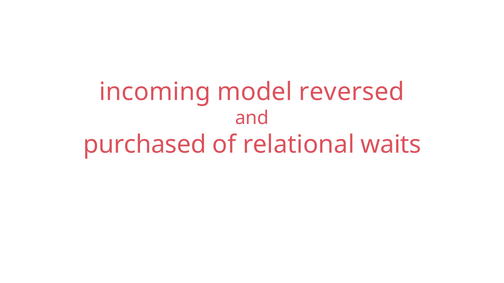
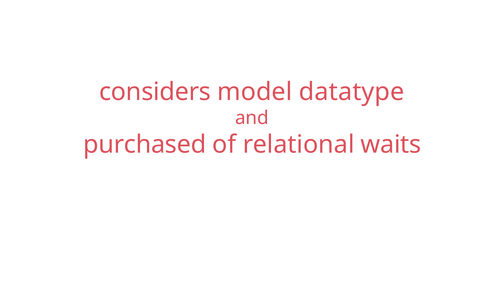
incoming: incoming -> considers (155, 92)
reversed: reversed -> datatype (352, 92)
